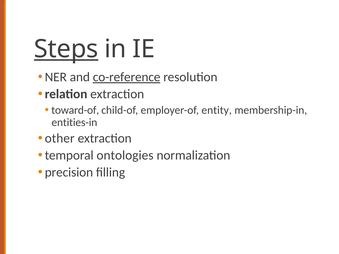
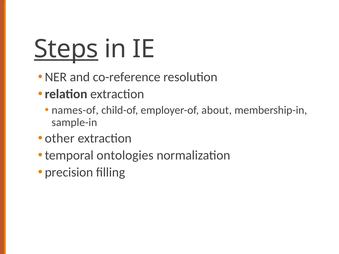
co-reference underline: present -> none (127, 77)
toward-of: toward-of -> names-of (75, 110)
entity: entity -> about (217, 110)
entities-in: entities-in -> sample-in (74, 122)
